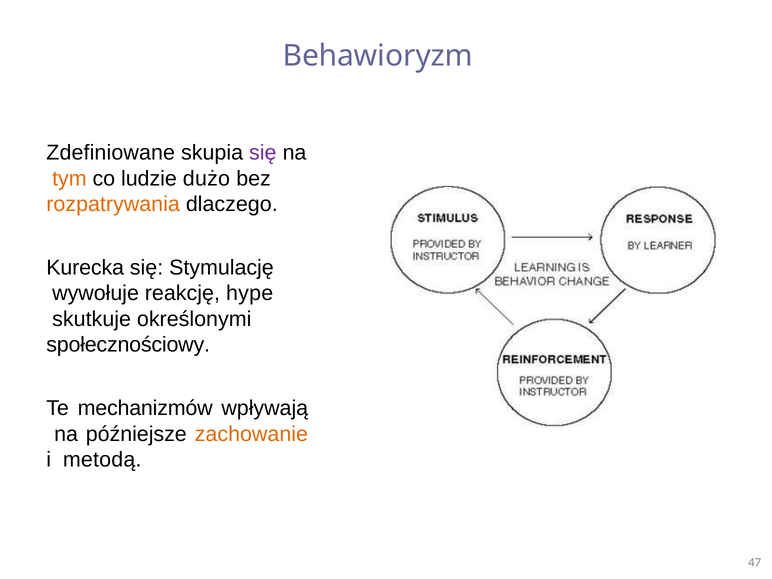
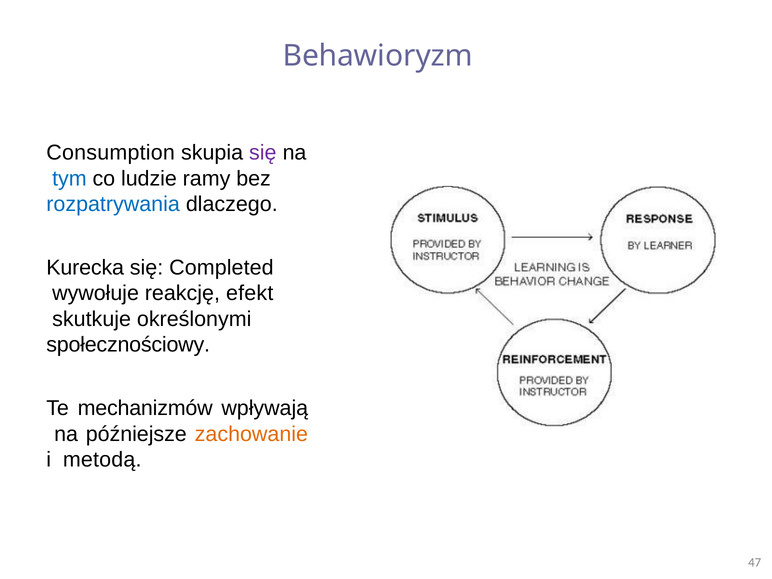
Zdefiniowane: Zdefiniowane -> Consumption (111, 153)
tym colour: orange -> blue (69, 179)
dużo: dużo -> ramy (207, 179)
rozpatrywania colour: orange -> blue (113, 204)
Stymulację: Stymulację -> Completed (221, 268)
hype: hype -> efekt (250, 293)
